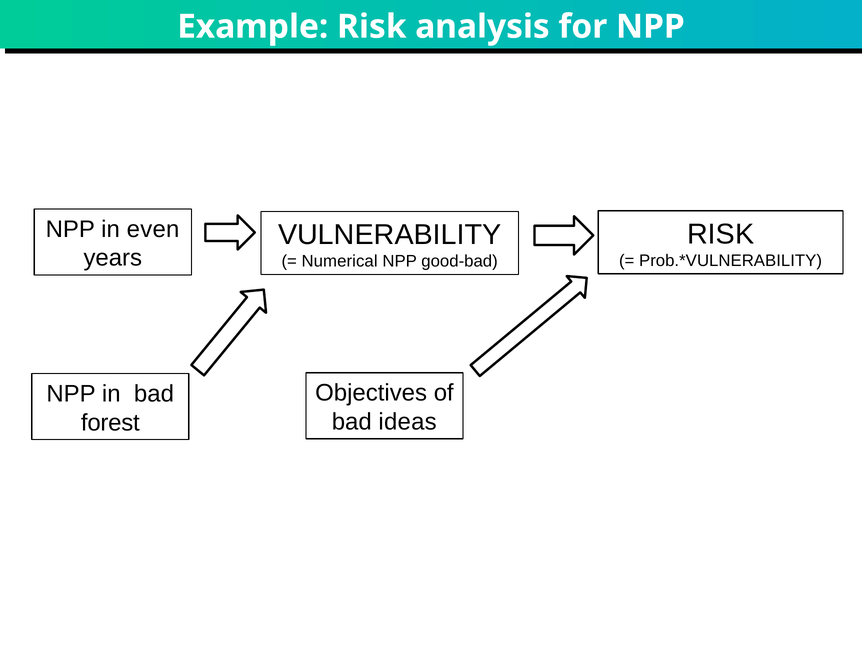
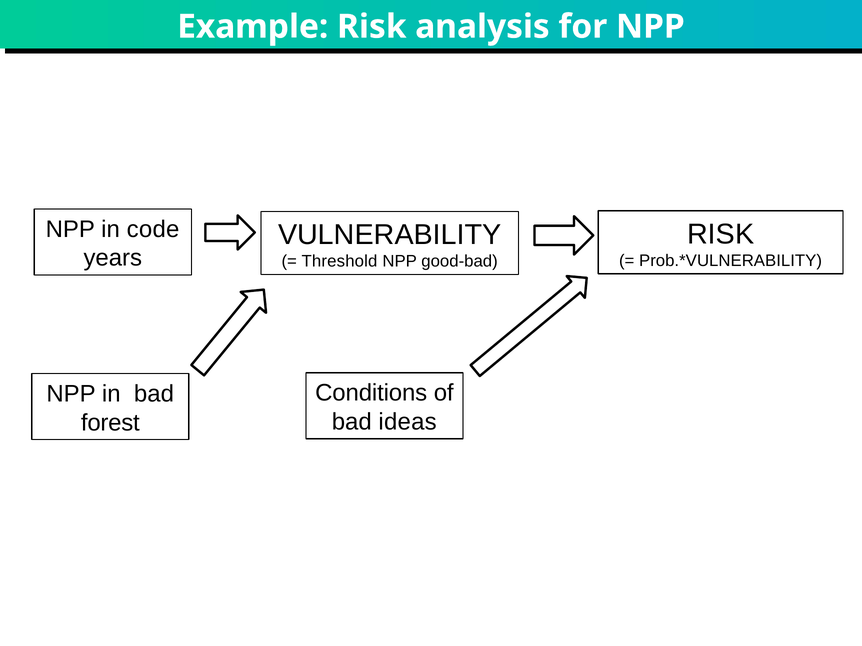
even: even -> code (153, 229)
Numerical: Numerical -> Threshold (340, 262)
Objectives: Objectives -> Conditions (371, 393)
